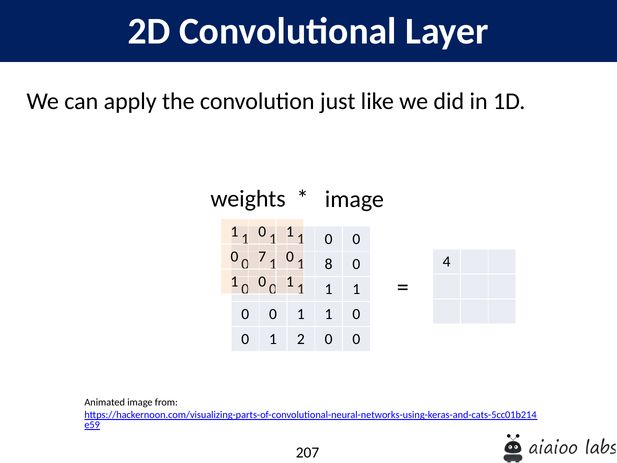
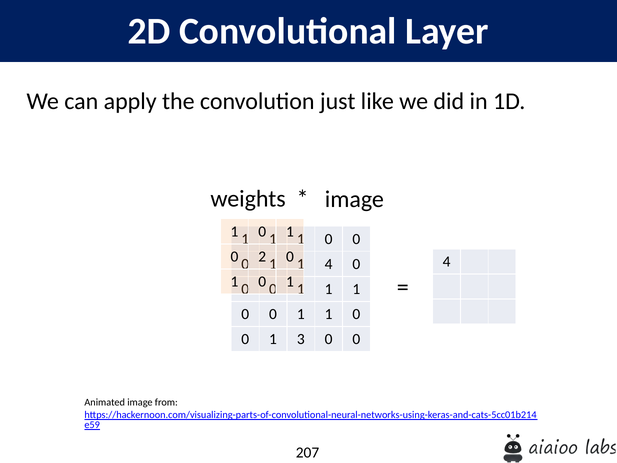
7: 7 -> 2 (262, 256)
8: 8 -> 4 (329, 264)
2: 2 -> 3 (301, 339)
